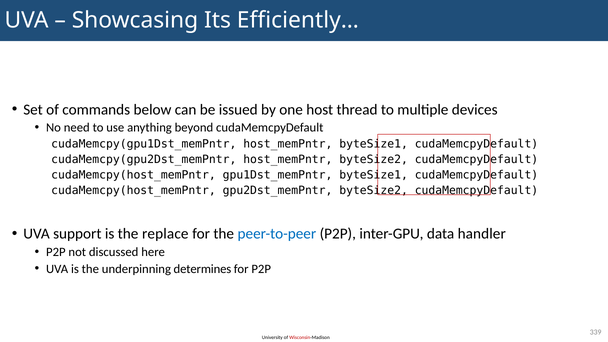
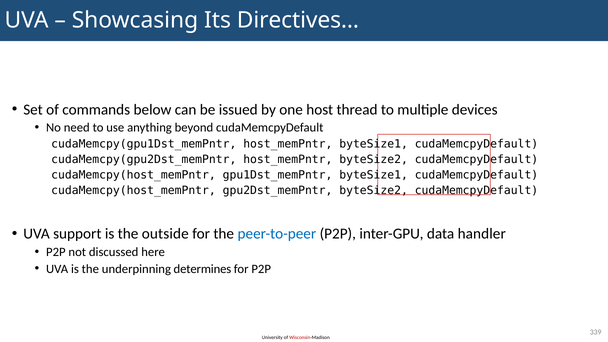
Efficiently…: Efficiently… -> Directives… (298, 20)
replace: replace -> outside (165, 234)
